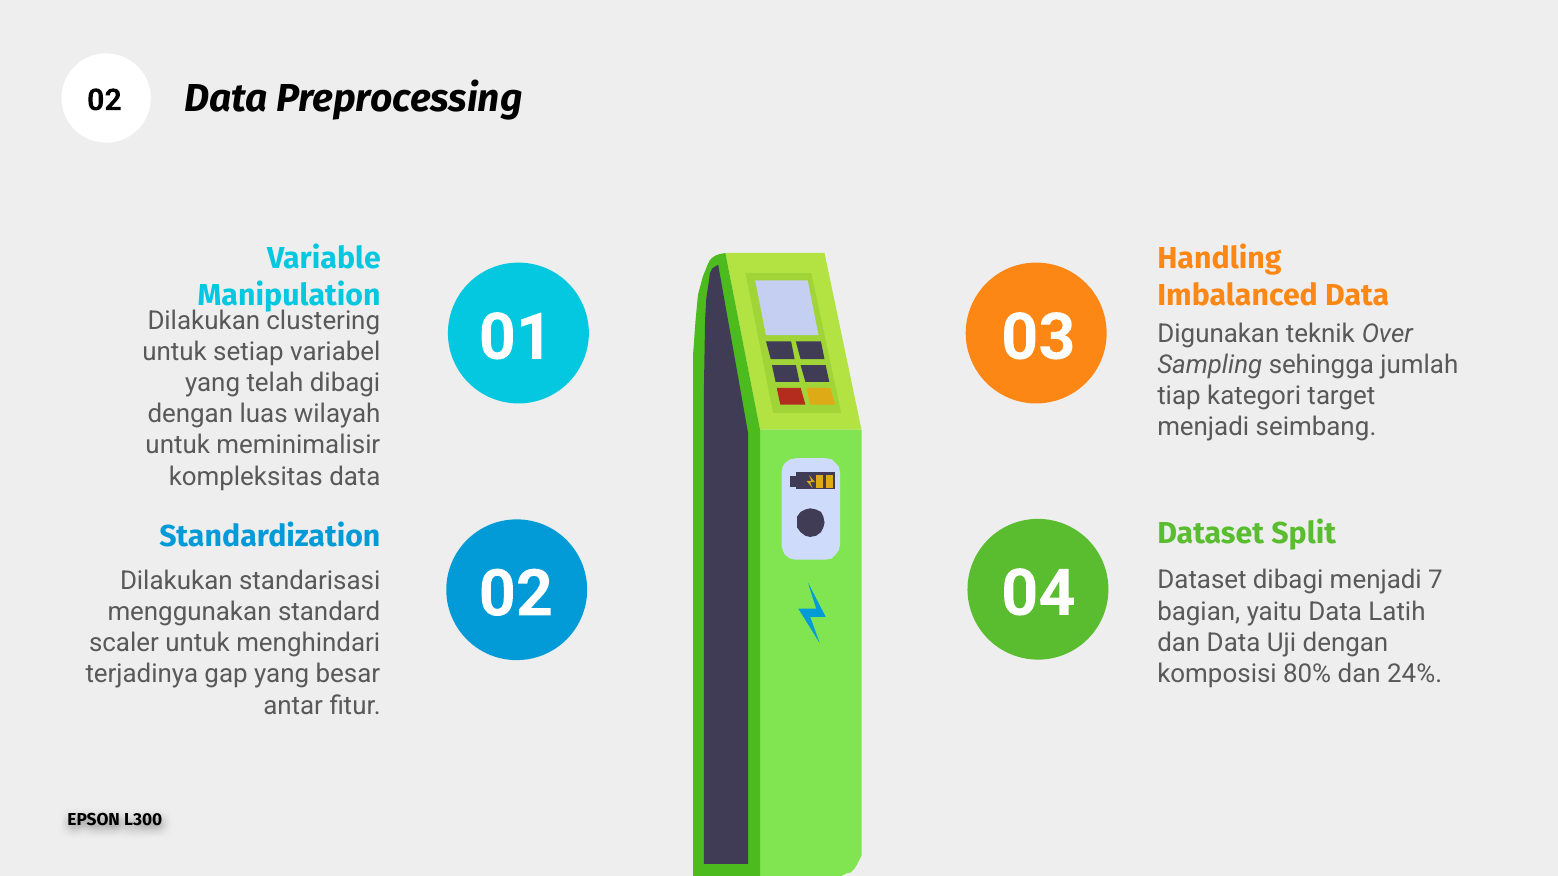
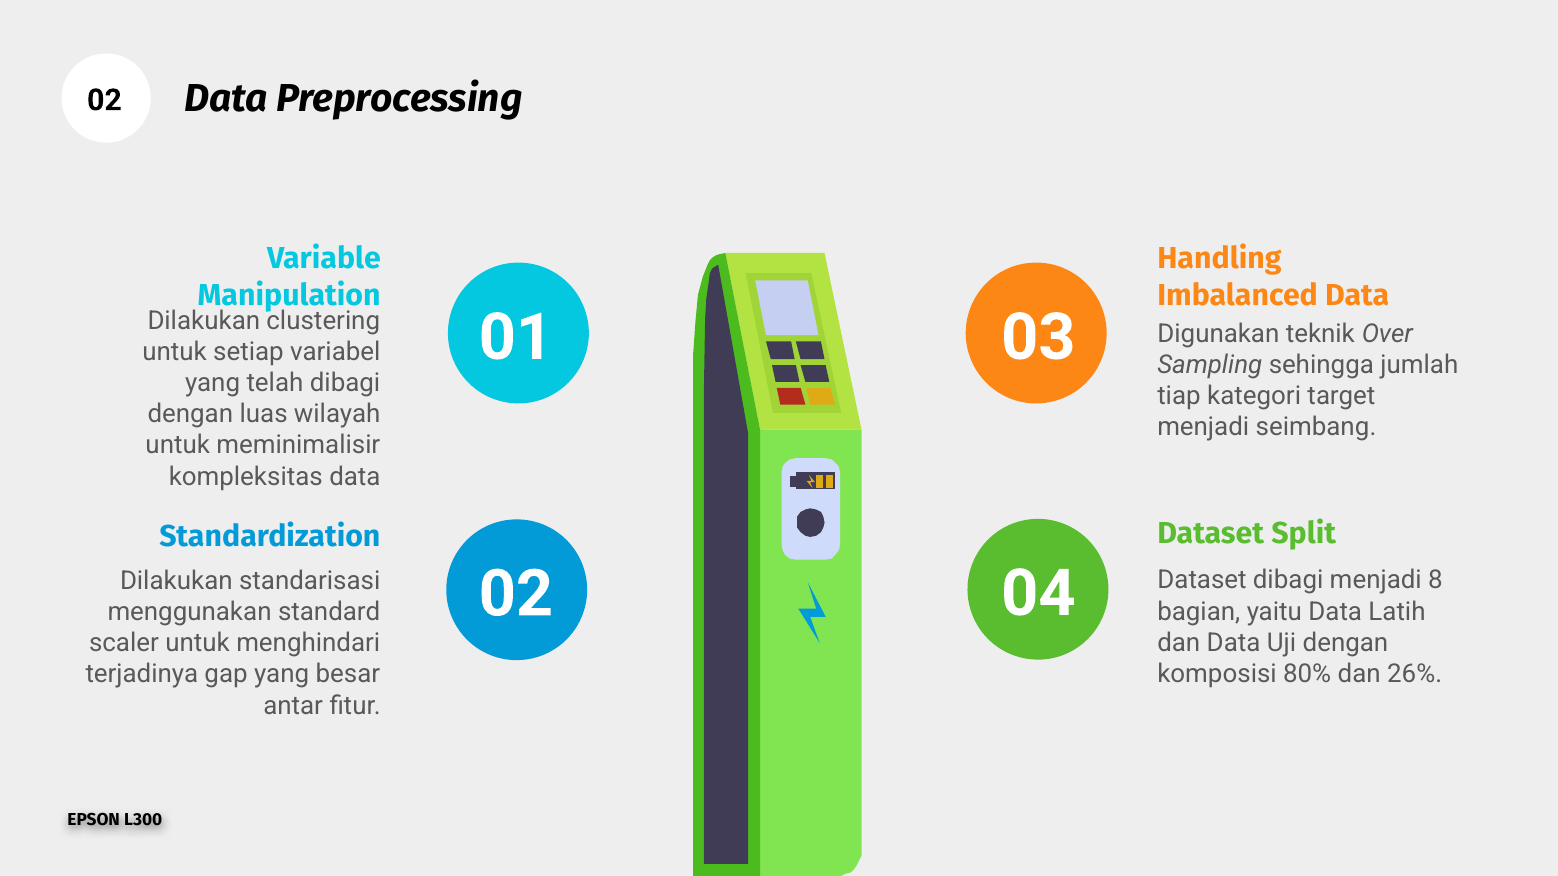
7: 7 -> 8 (1435, 581)
24%: 24% -> 26% (1415, 674)
